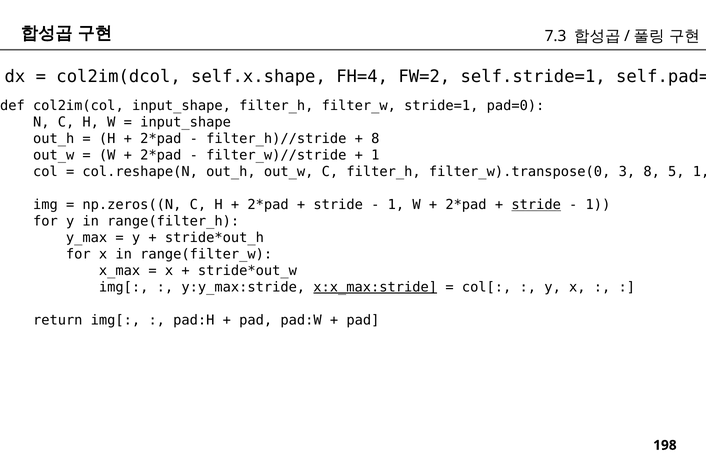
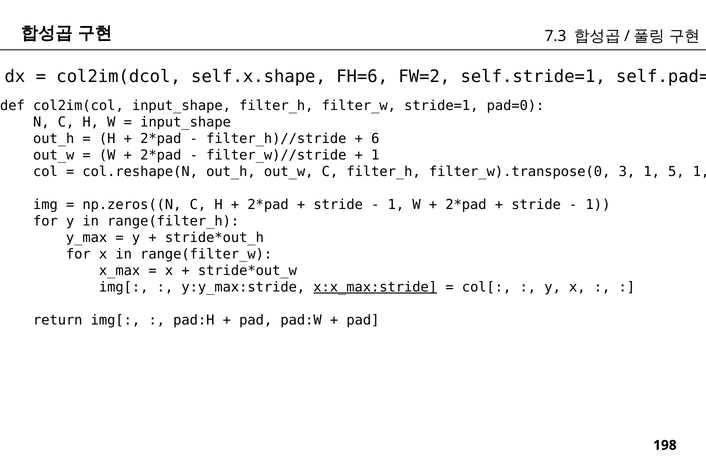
FH=4: FH=4 -> FH=6 (362, 77)
8: 8 -> 6 (375, 139)
3 8: 8 -> 1 (652, 172)
stride underline: present -> none (536, 205)
